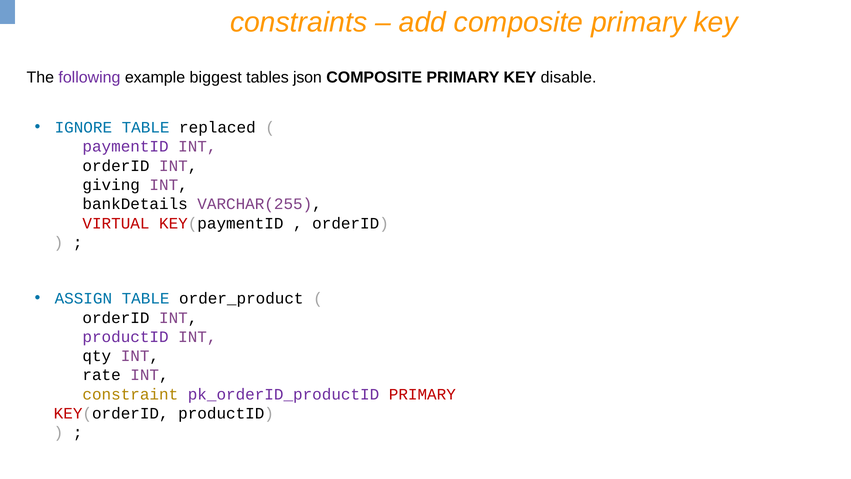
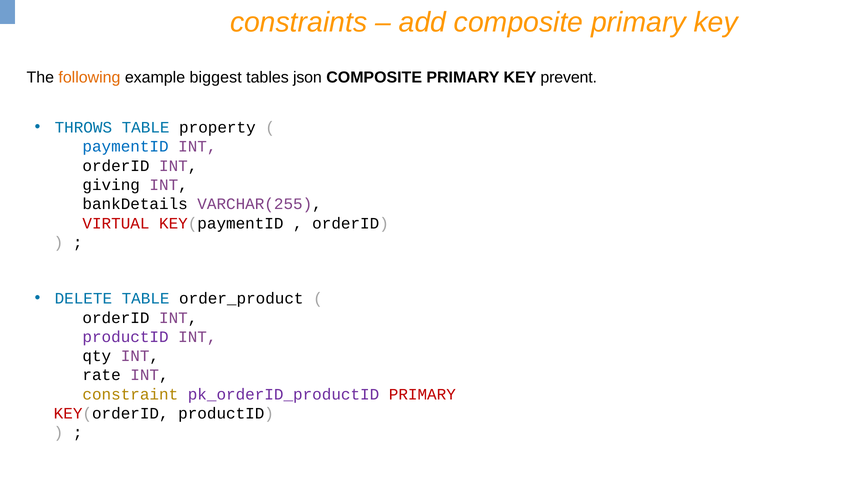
following colour: purple -> orange (89, 77)
disable: disable -> prevent (569, 77)
IGNORE: IGNORE -> THROWS (83, 127)
replaced: replaced -> property (217, 127)
paymentID colour: purple -> blue (126, 147)
ASSIGN: ASSIGN -> DELETE (83, 298)
